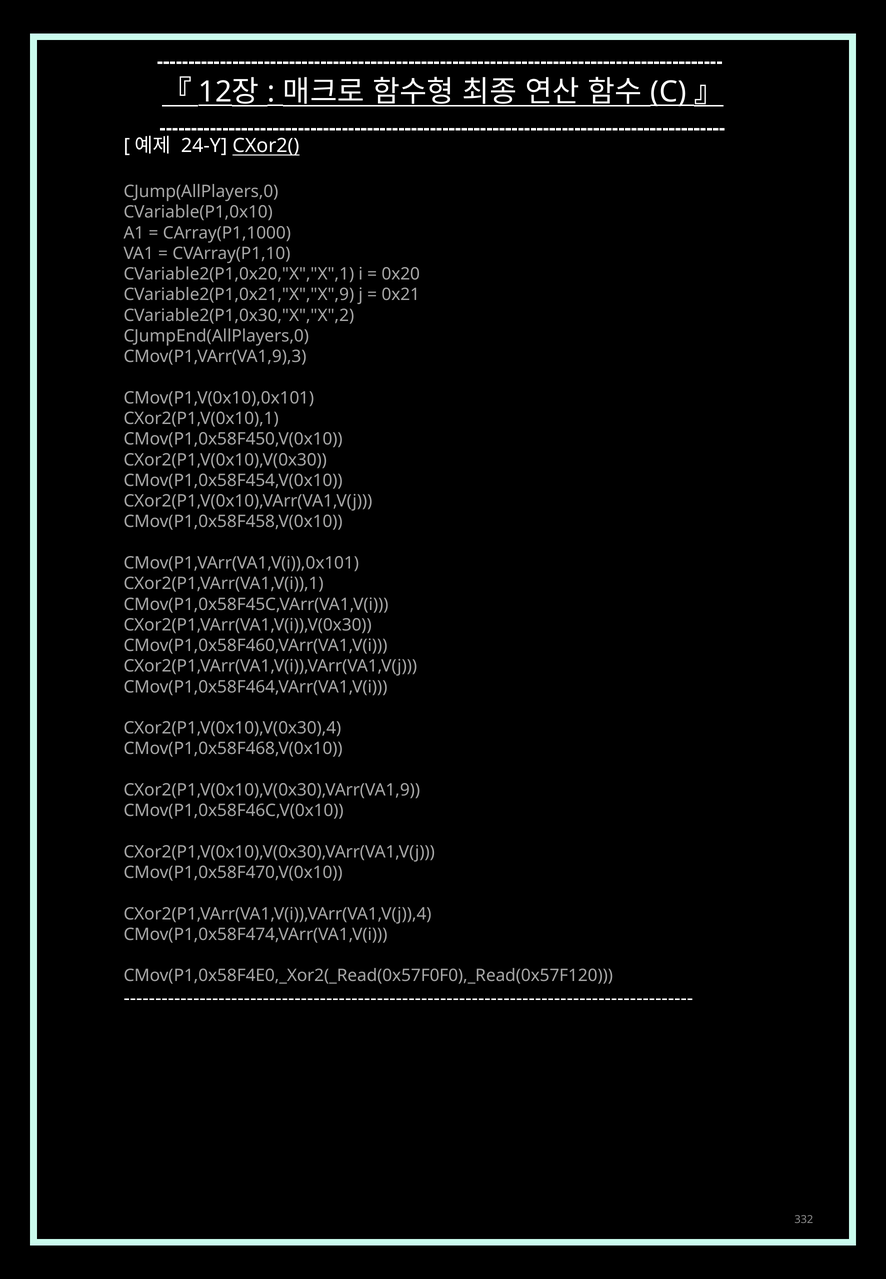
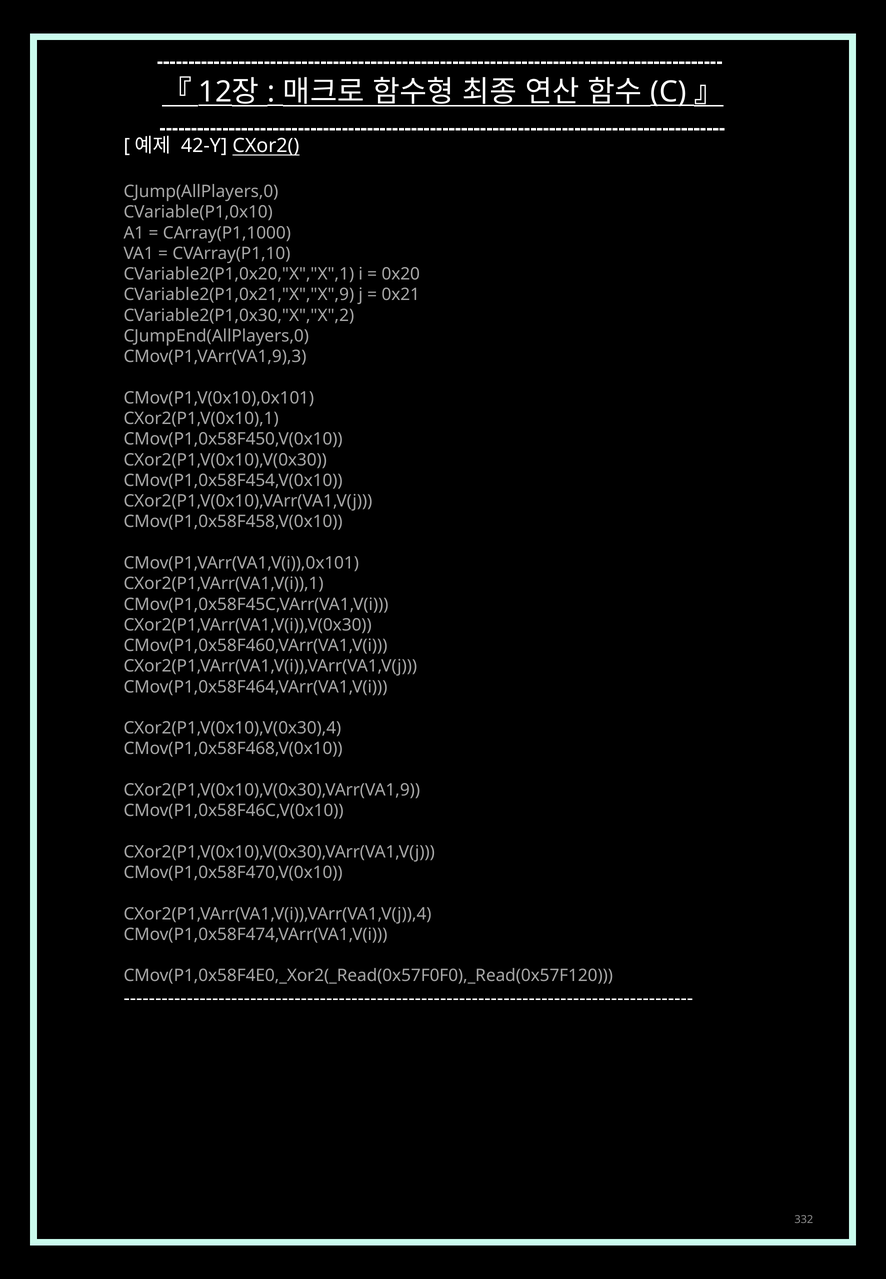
24-Y: 24-Y -> 42-Y (204, 146)
